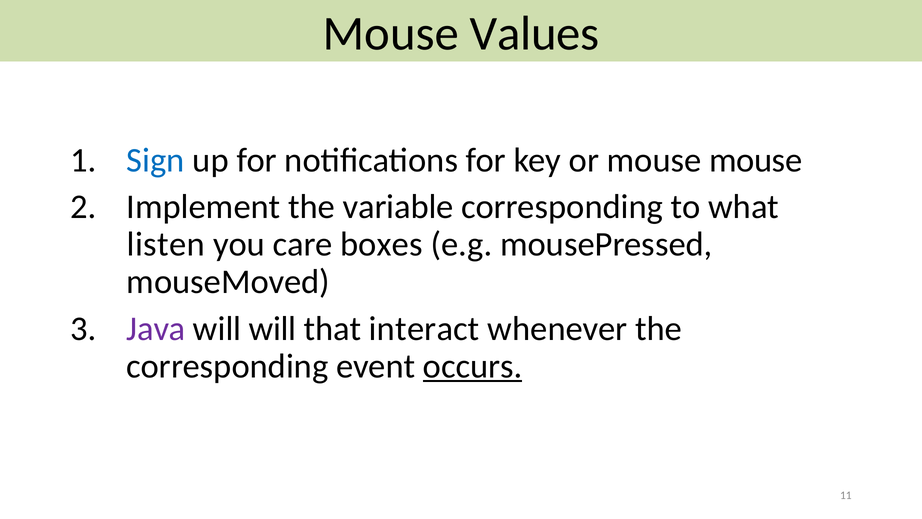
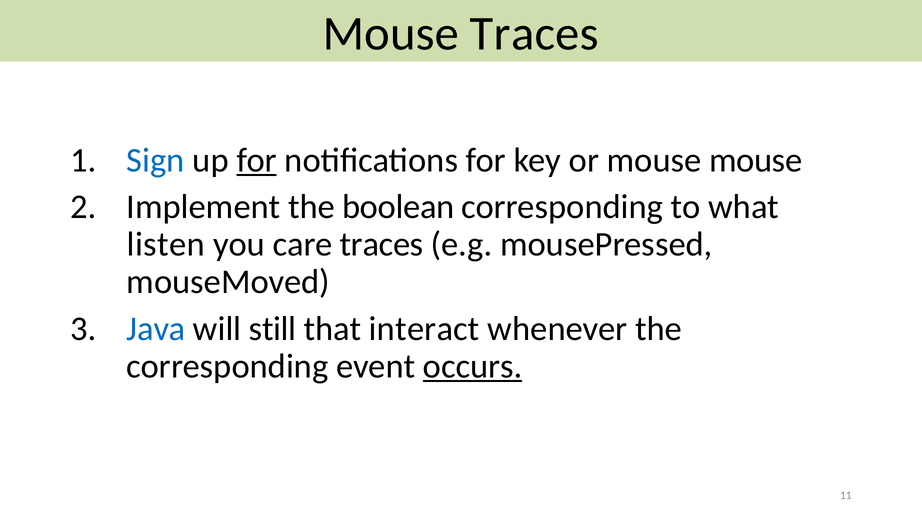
Mouse Values: Values -> Traces (534, 34)
for underline: none -> present (257, 160)
variable: variable -> boolean (398, 207)
care boxes: boxes -> traces (382, 244)
Java colour: purple -> blue (156, 329)
will will: will -> still (273, 329)
